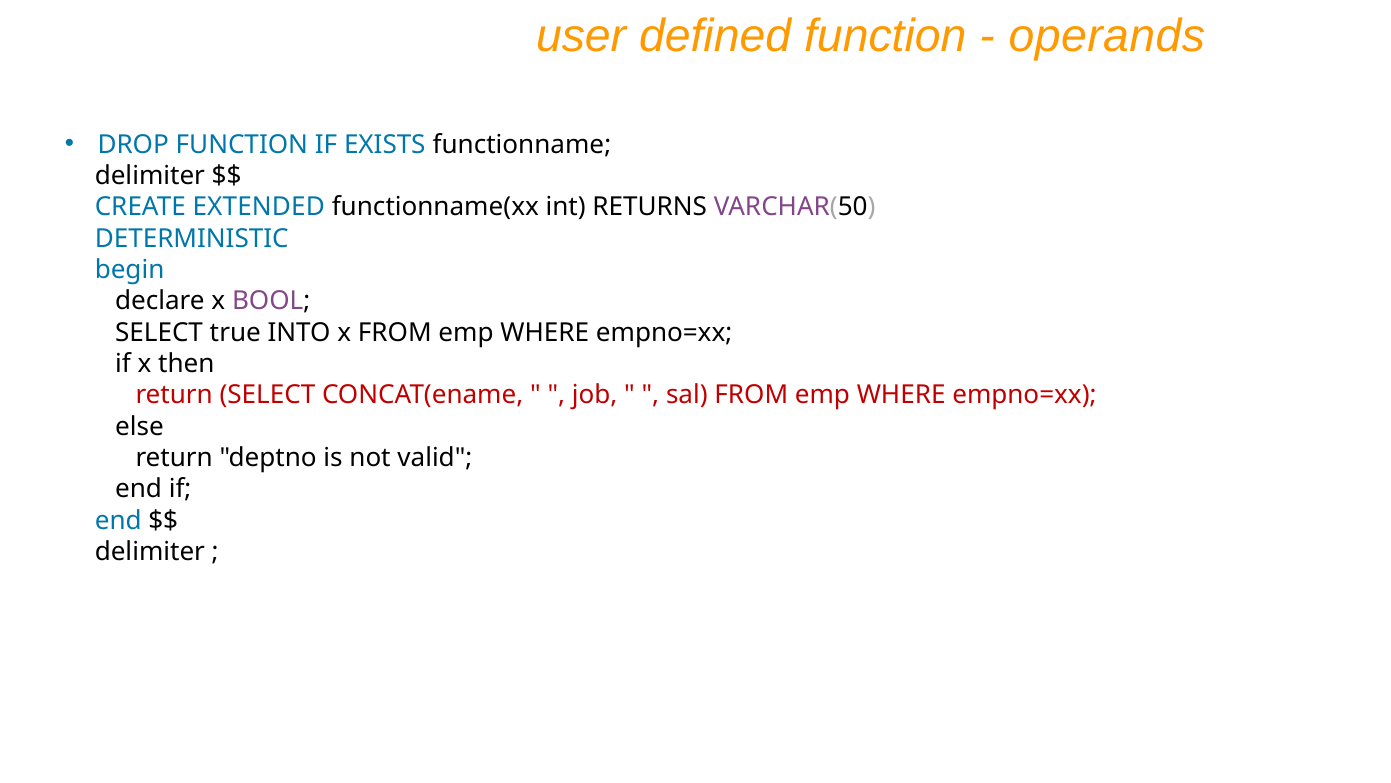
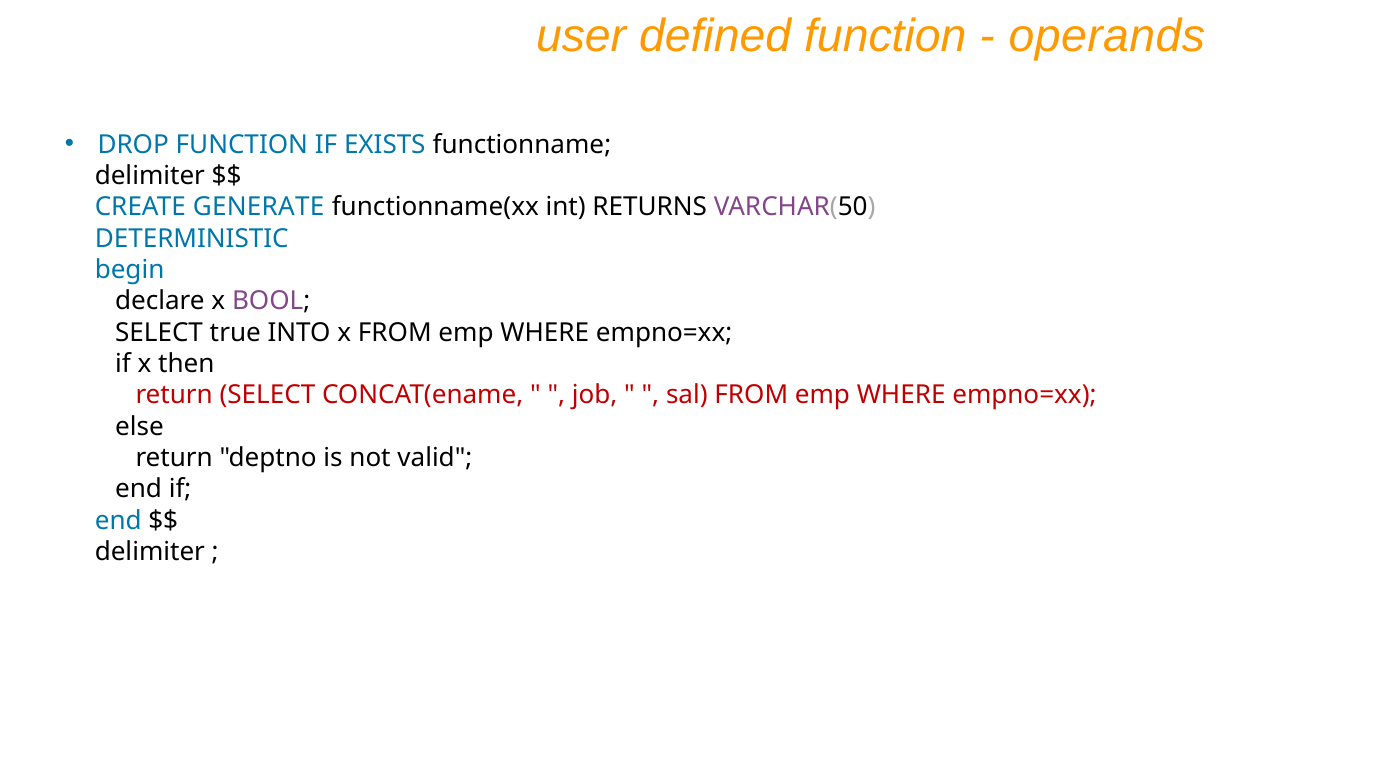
EXTENDED: EXTENDED -> GENERATE (259, 207)
